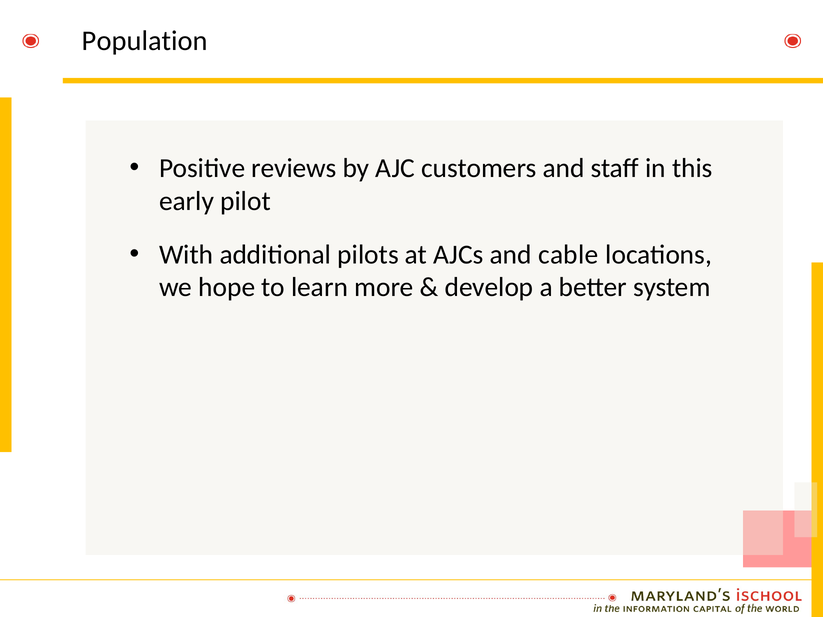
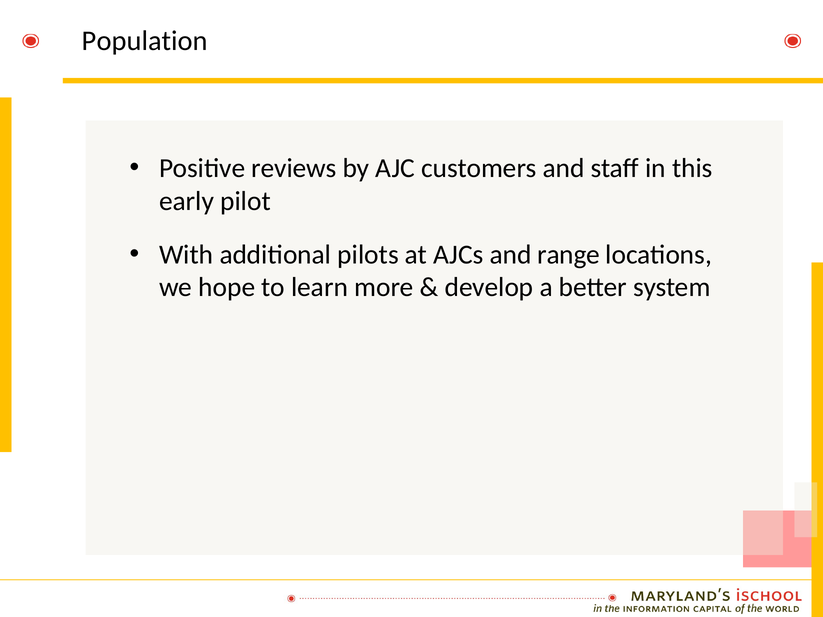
cable: cable -> range (569, 255)
